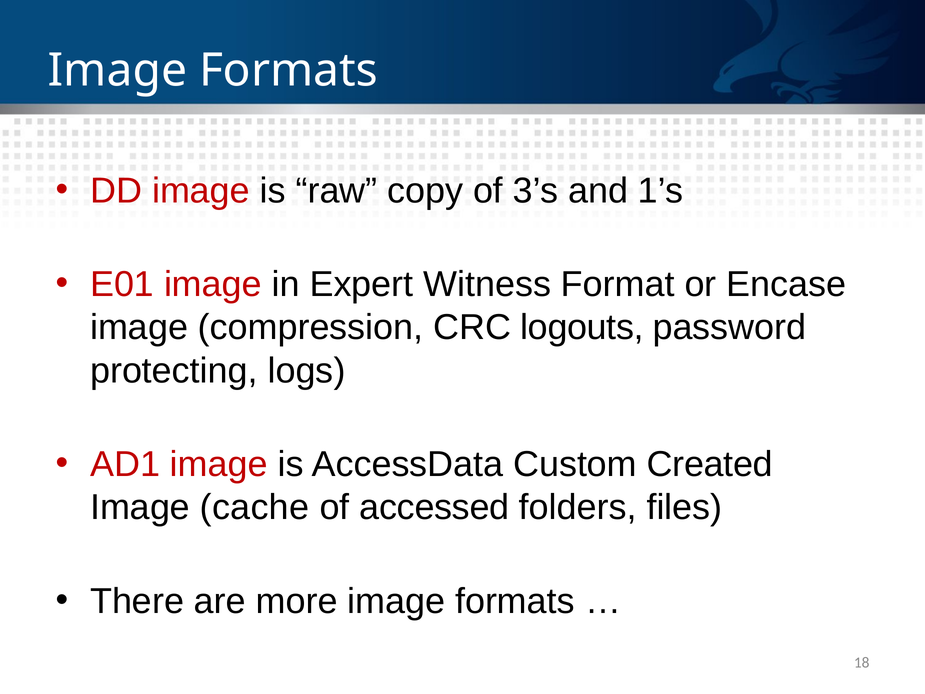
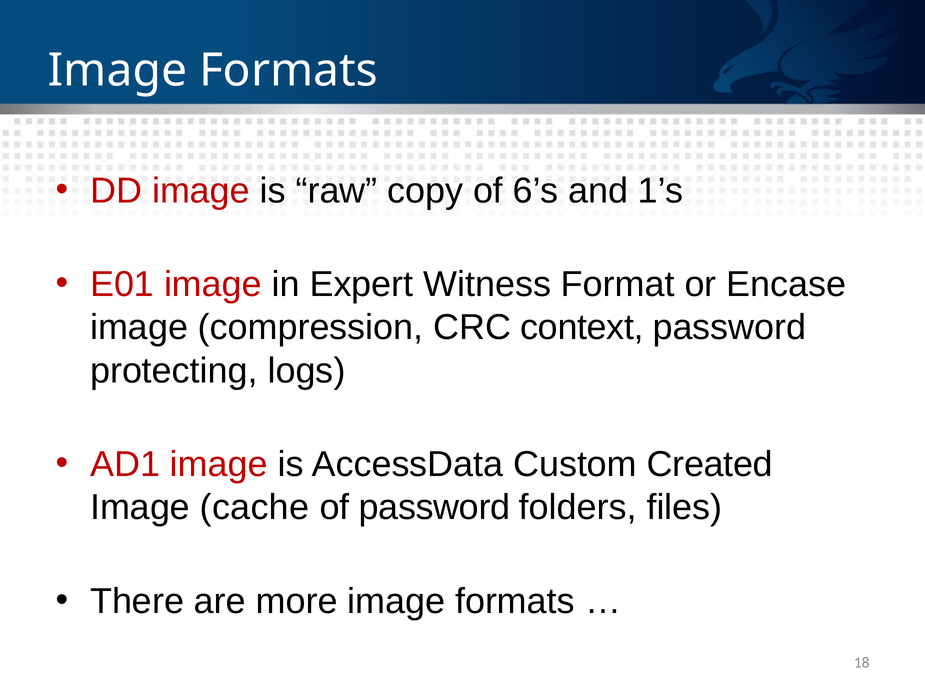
3’s: 3’s -> 6’s (536, 191)
logouts: logouts -> context (582, 327)
of accessed: accessed -> password (434, 507)
